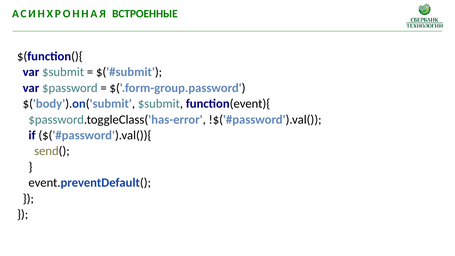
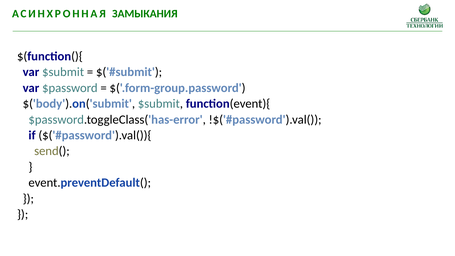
ВСТРОЕННЫЕ: ВСТРОЕННЫЕ -> ЗАМЫКАНИЯ (145, 14)
